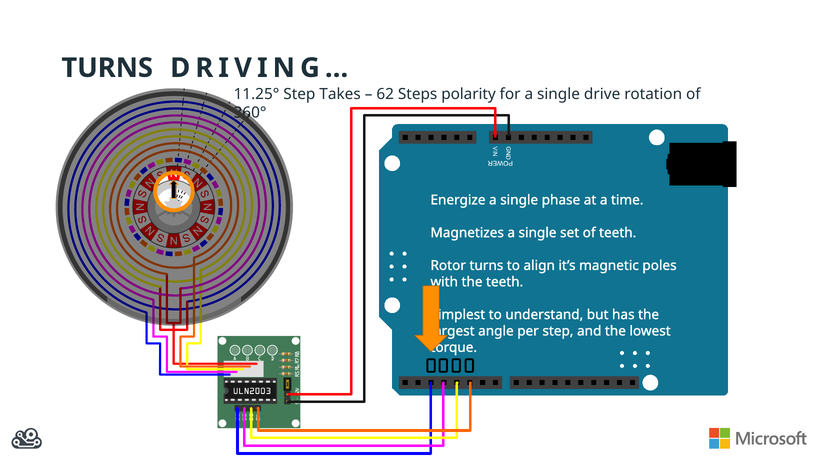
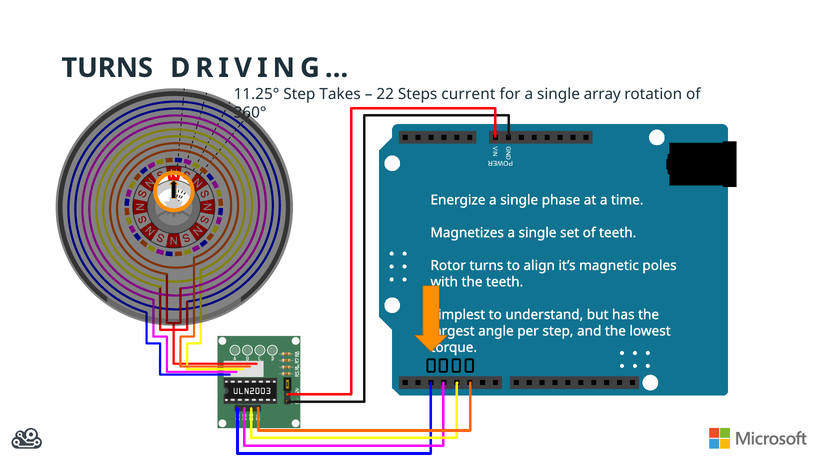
62: 62 -> 22 (385, 94)
polarity: polarity -> current (468, 94)
drive: drive -> array (602, 94)
